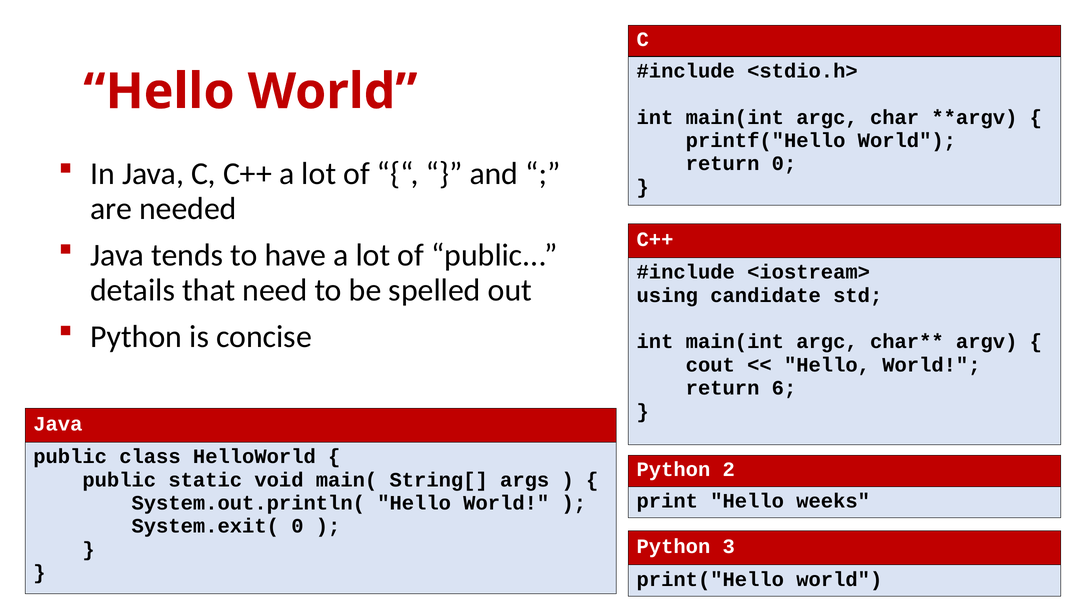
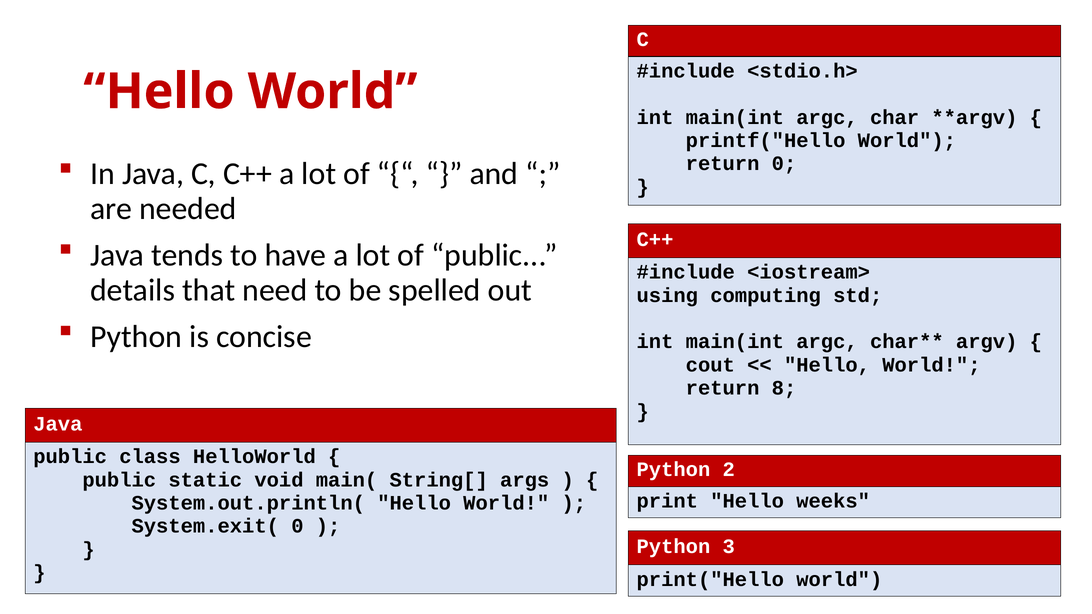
candidate: candidate -> computing (766, 295)
6: 6 -> 8 (784, 388)
